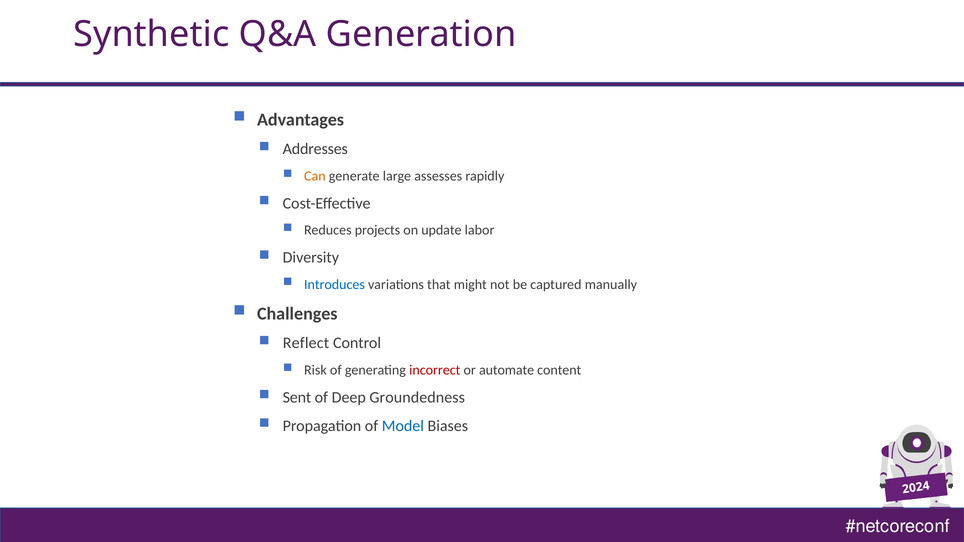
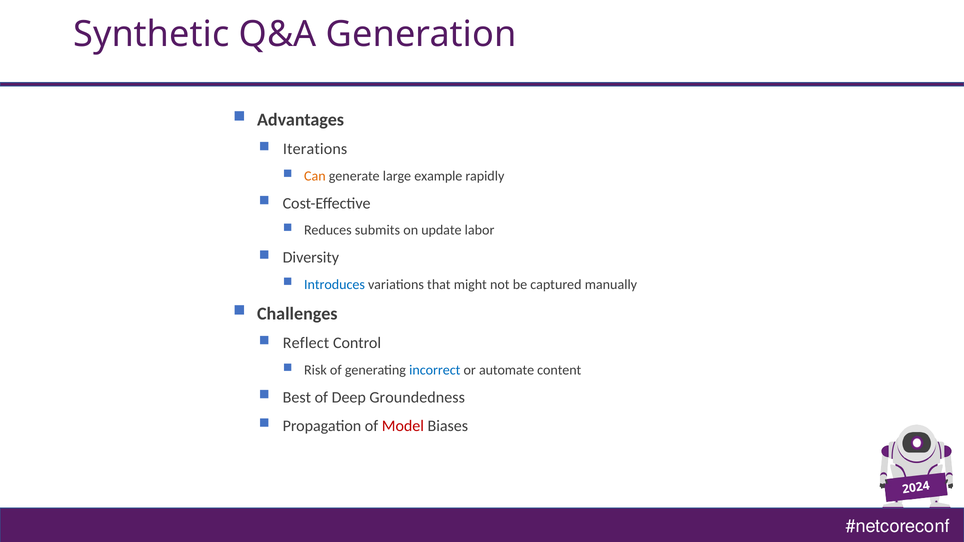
Addresses: Addresses -> Iterations (315, 149)
assesses: assesses -> example (438, 176)
projects: projects -> submits (377, 230)
incorrect colour: red -> blue (435, 370)
Sent: Sent -> Best (297, 398)
Model colour: blue -> red (403, 426)
